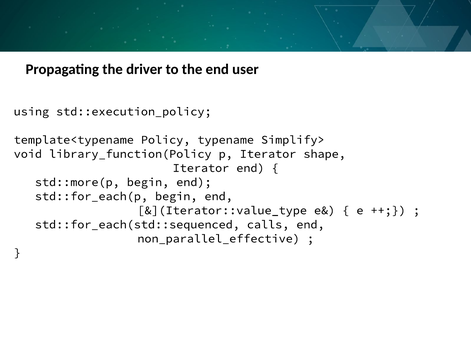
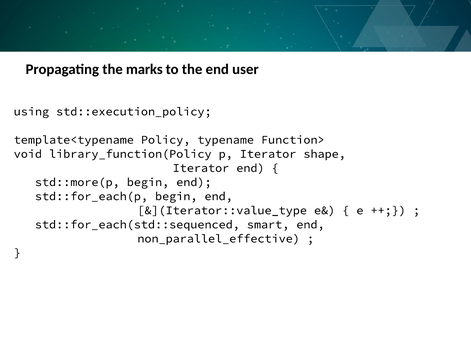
driver: driver -> marks (144, 69)
Simplify>: Simplify> -> Function> (293, 140)
calls: calls -> smart (268, 225)
